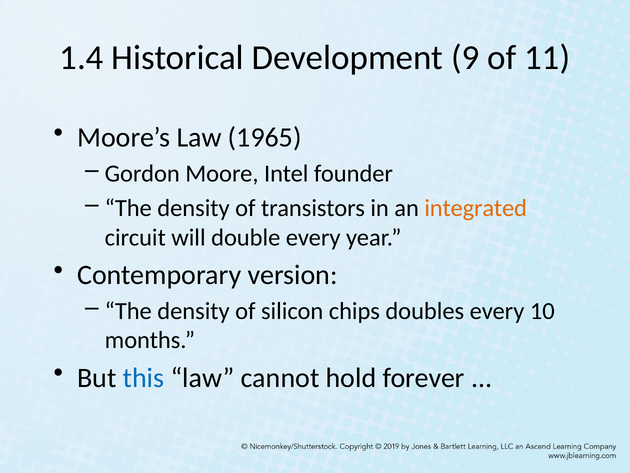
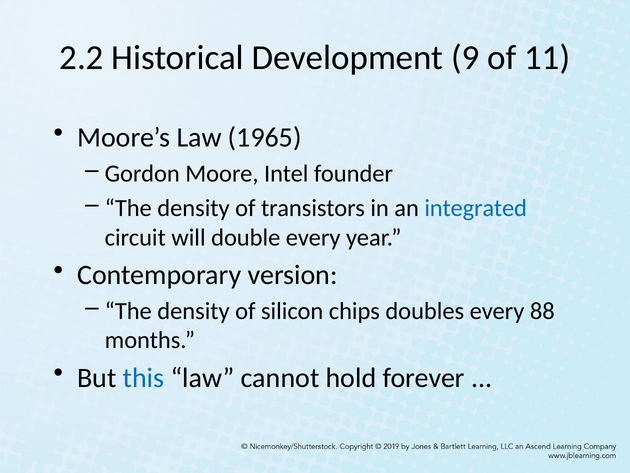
1.4: 1.4 -> 2.2 (82, 58)
integrated colour: orange -> blue (476, 208)
10: 10 -> 88 (542, 311)
